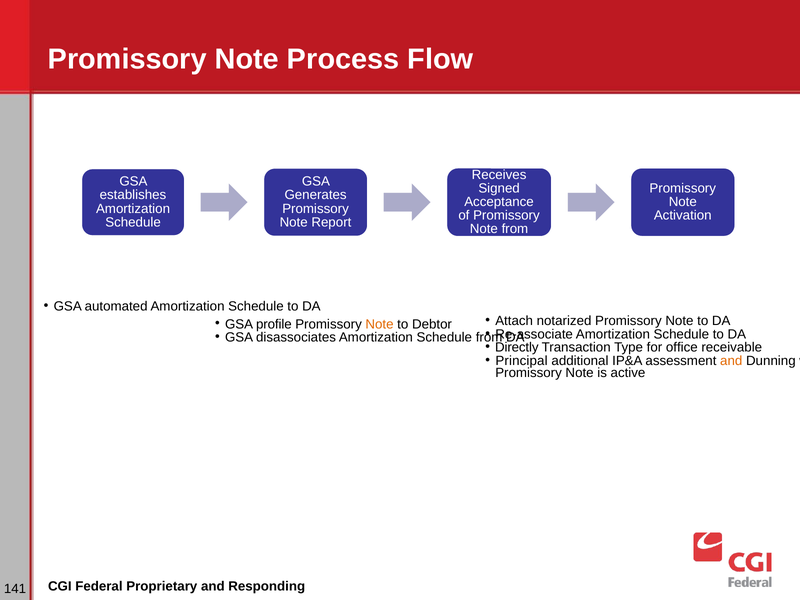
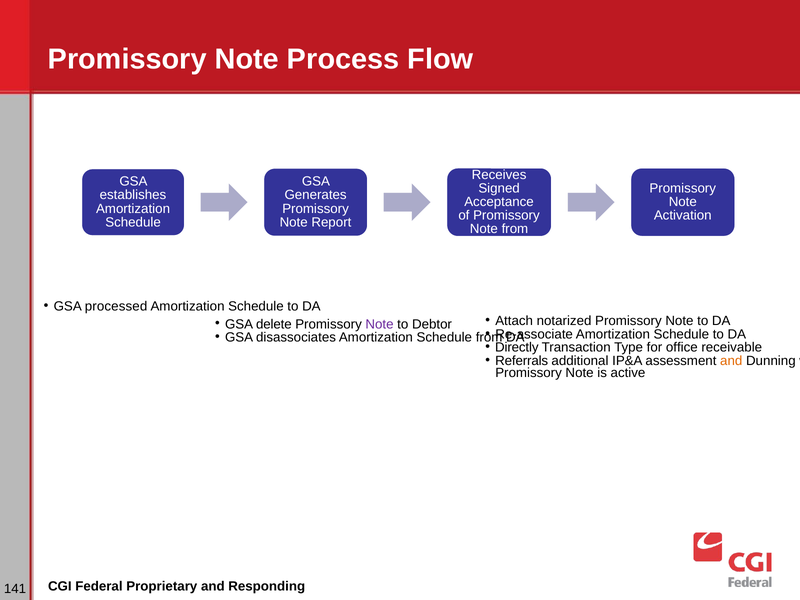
automated: automated -> processed (116, 306)
profile: profile -> delete (274, 324)
Note colour: orange -> purple (379, 324)
Principal: Principal -> Referrals (522, 361)
